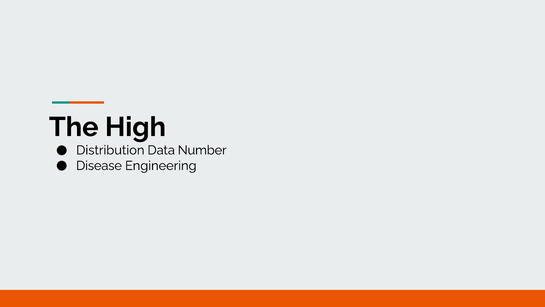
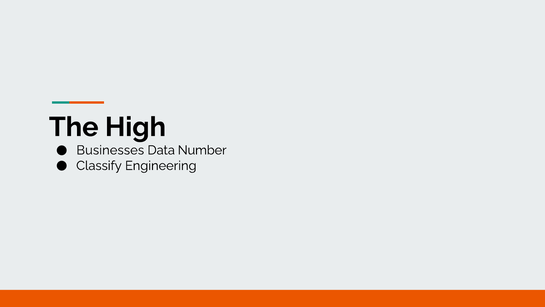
Distribution: Distribution -> Businesses (110, 150)
Disease: Disease -> Classify (99, 165)
